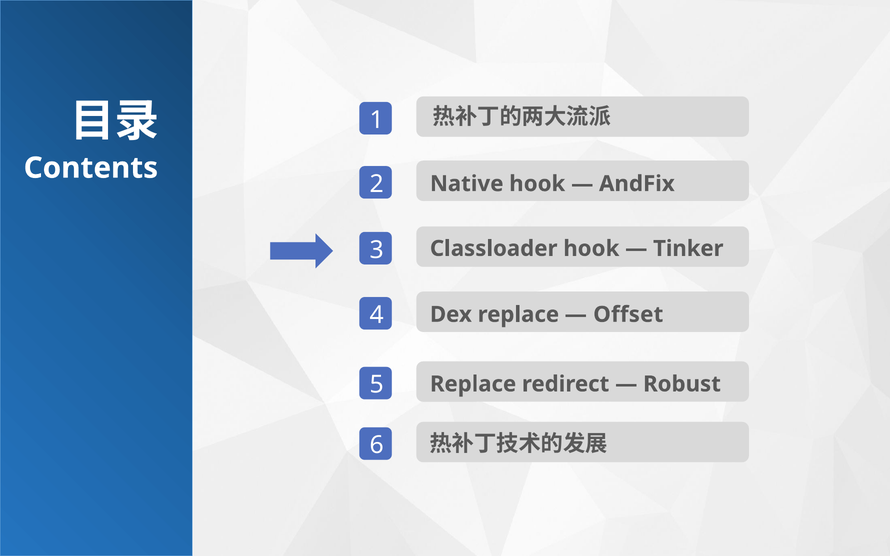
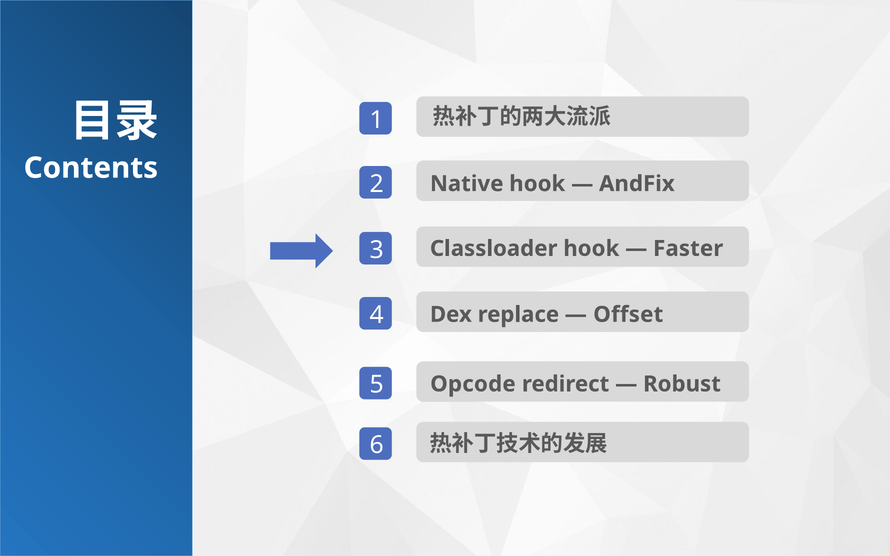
Tinker: Tinker -> Faster (688, 249)
Replace: Replace -> Opcode (473, 384)
